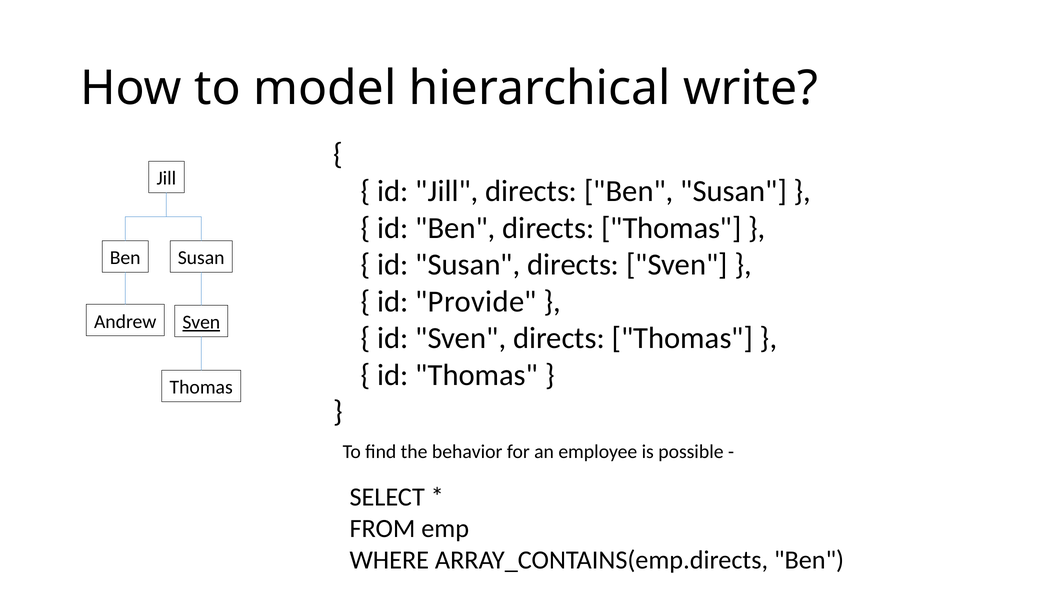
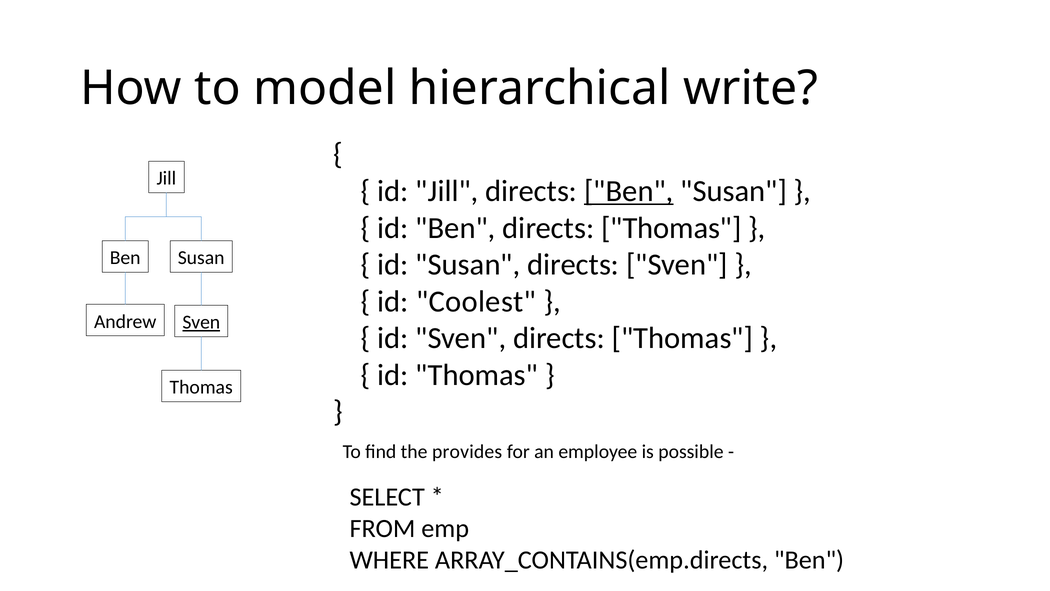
Ben underline: none -> present (629, 191)
Provide: Provide -> Coolest (476, 301)
behavior: behavior -> provides (467, 452)
